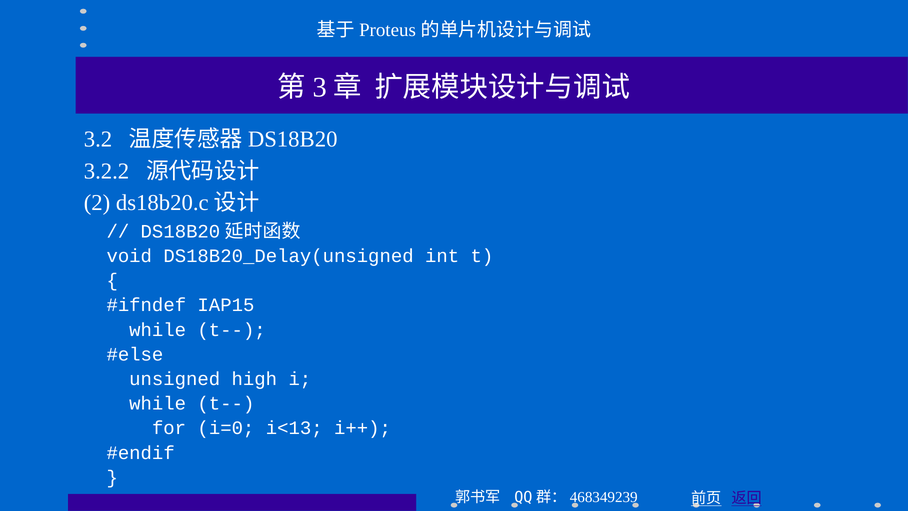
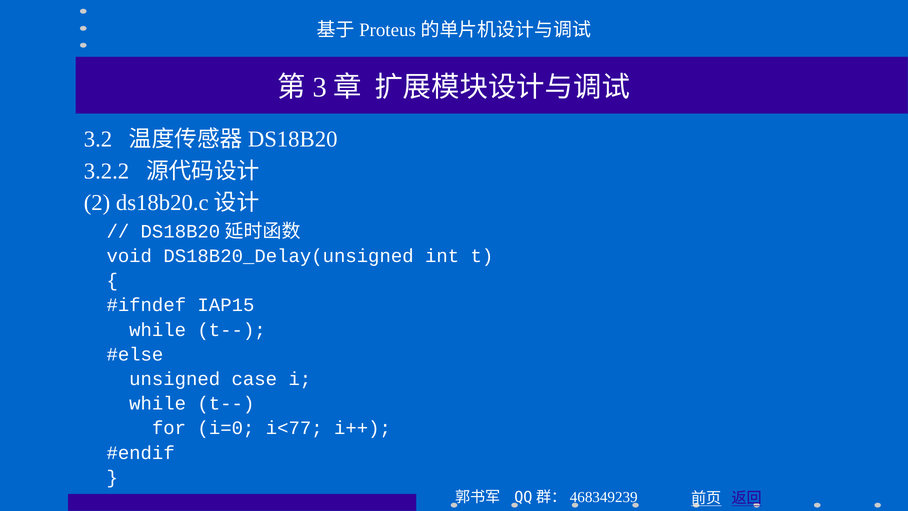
high: high -> case (254, 379)
i<13: i<13 -> i<77 (294, 428)
